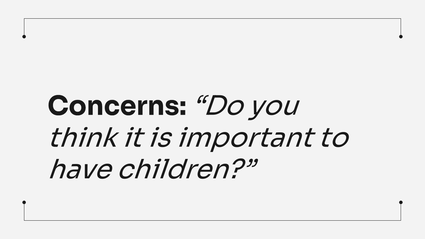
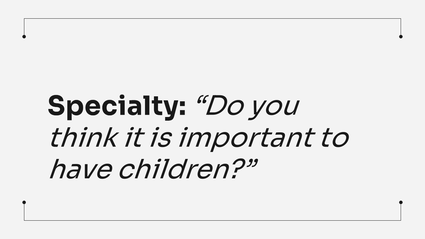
Concerns: Concerns -> Specialty (117, 106)
